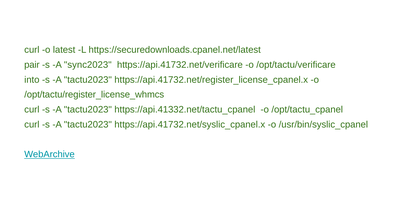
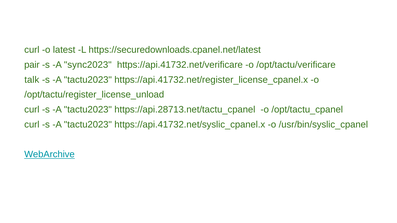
into: into -> talk (32, 80)
/opt/tactu/register_license_whmcs: /opt/tactu/register_license_whmcs -> /opt/tactu/register_license_unload (94, 95)
https://api.41332.net/tactu_cpanel: https://api.41332.net/tactu_cpanel -> https://api.28713.net/tactu_cpanel (185, 110)
